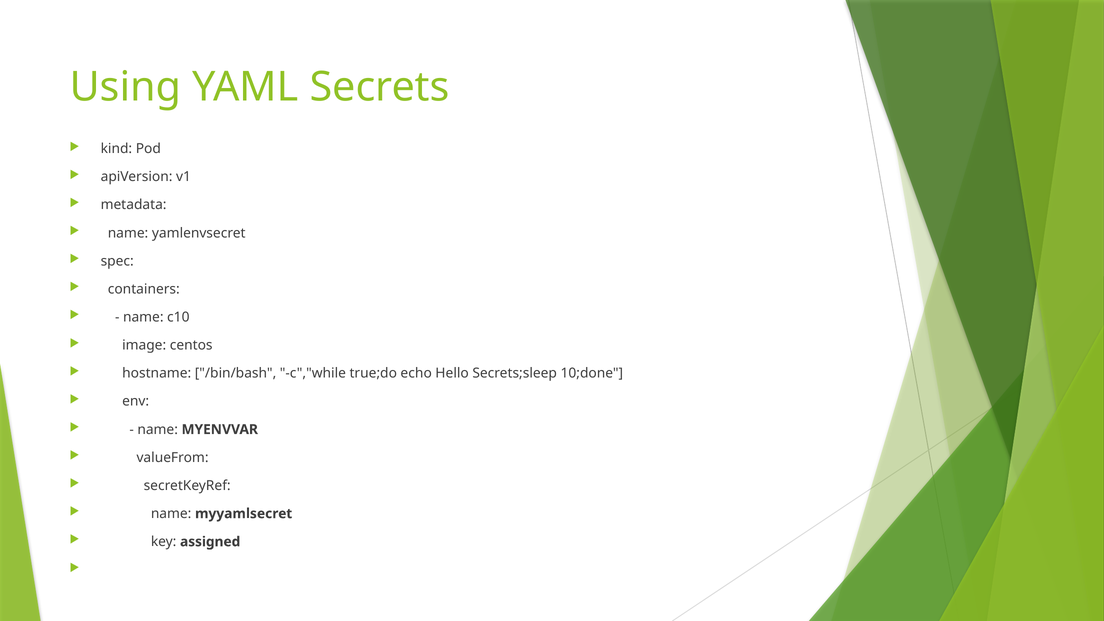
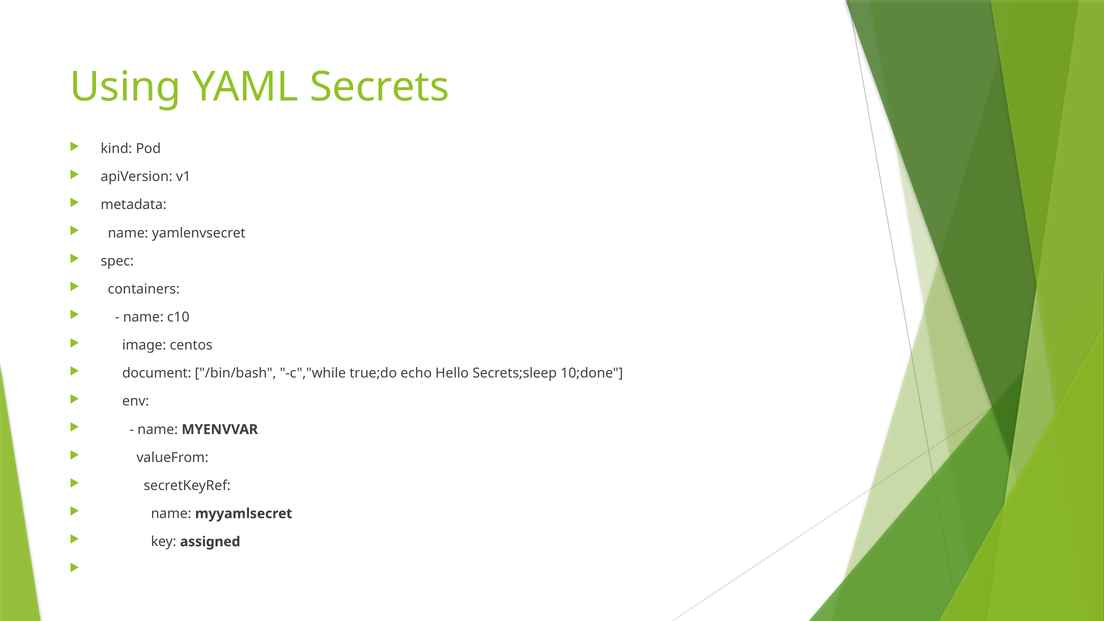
hostname: hostname -> document (157, 373)
